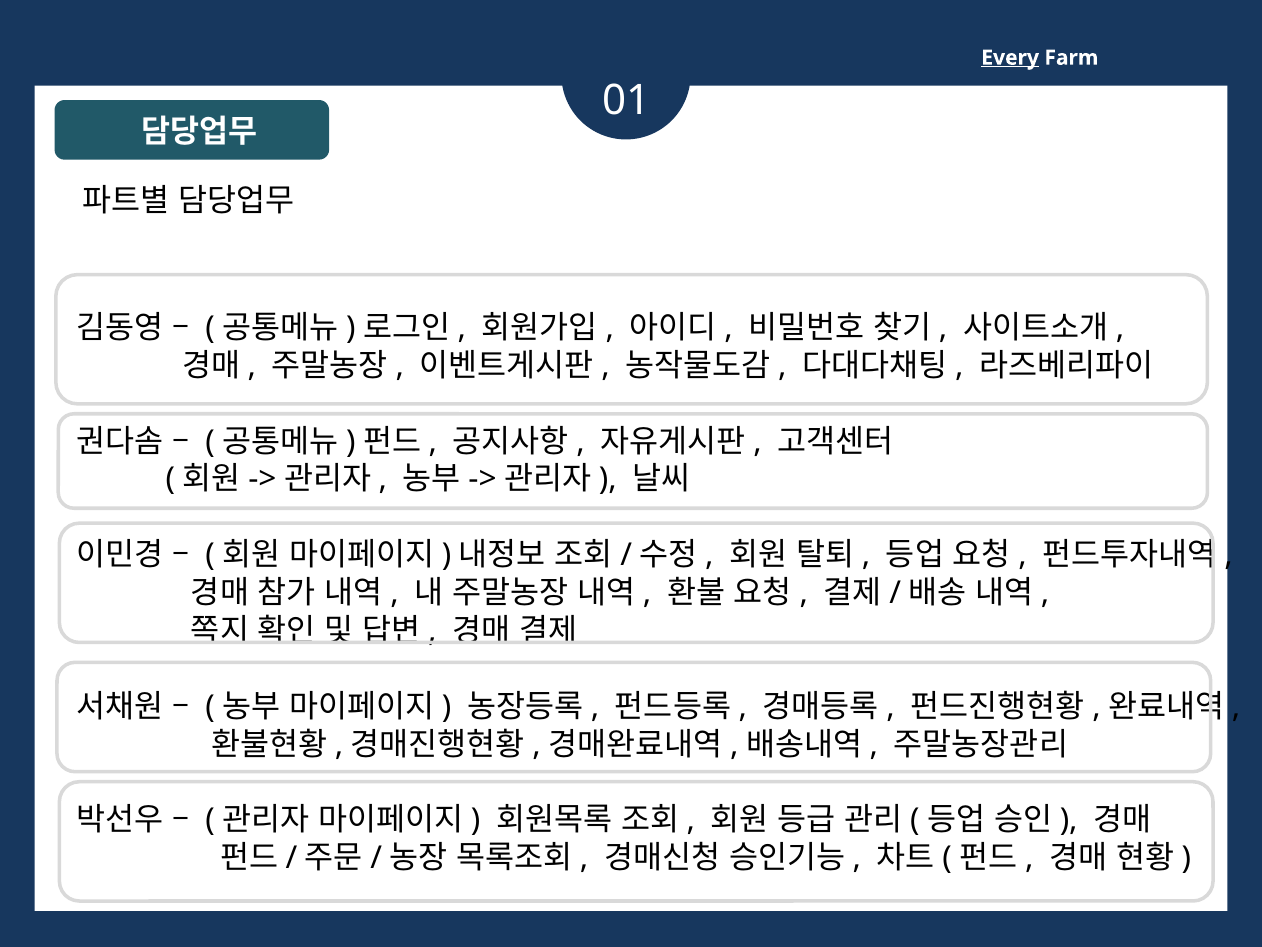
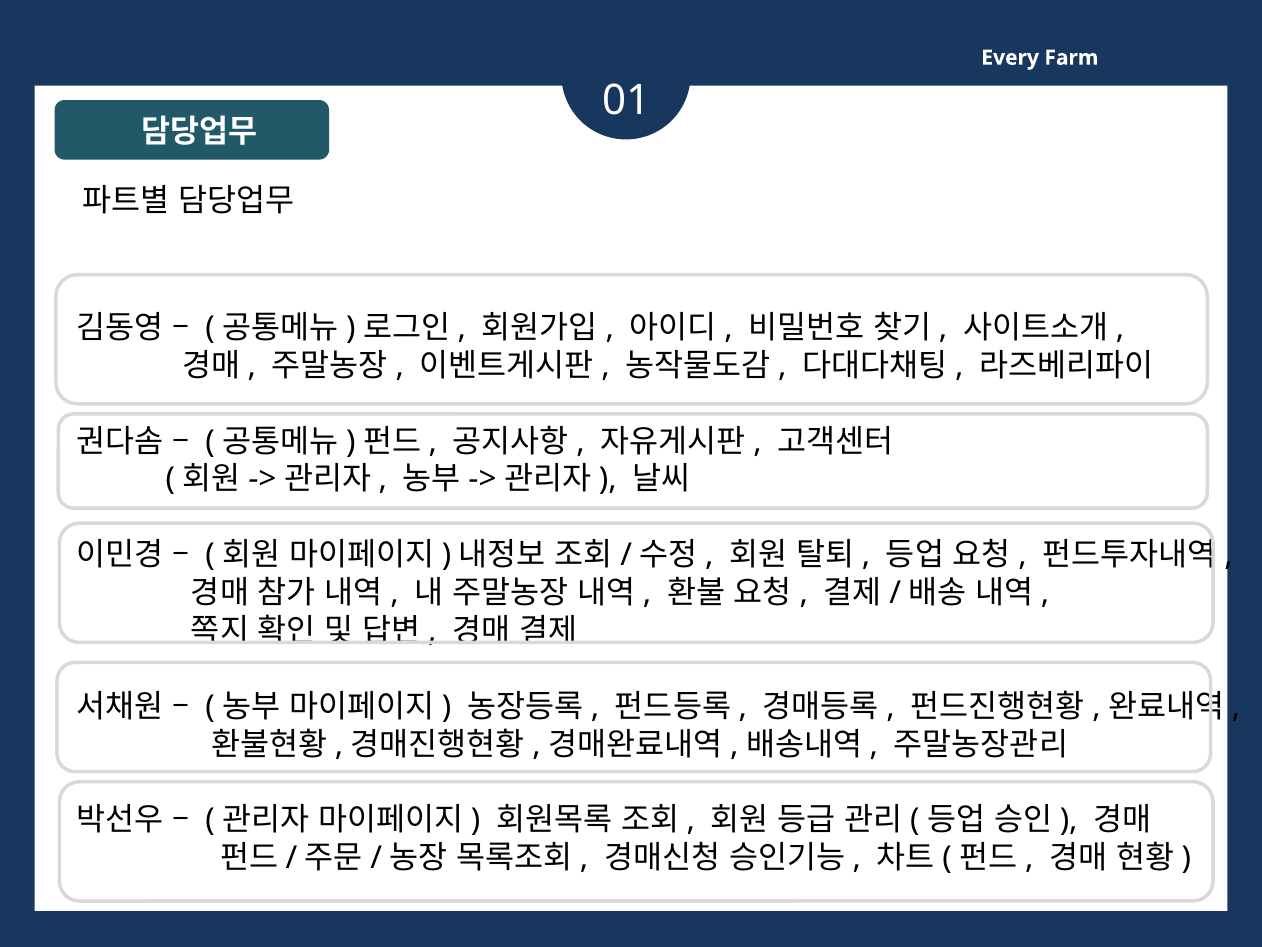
Every underline: present -> none (1010, 58)
